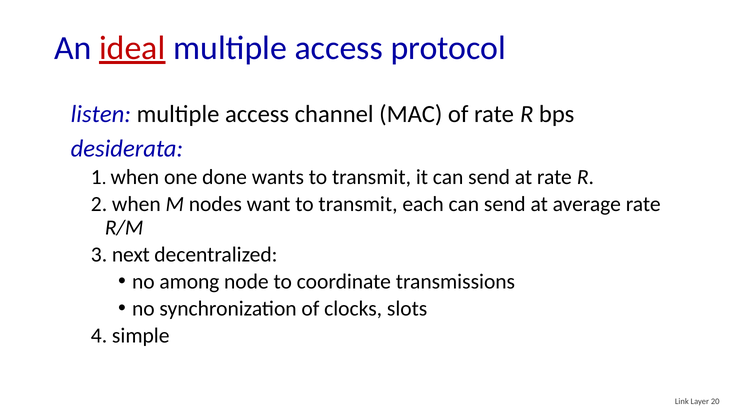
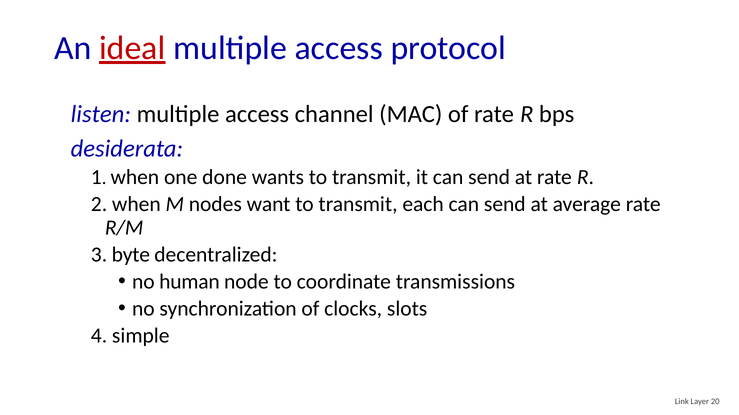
next: next -> byte (131, 255)
among: among -> human (189, 282)
